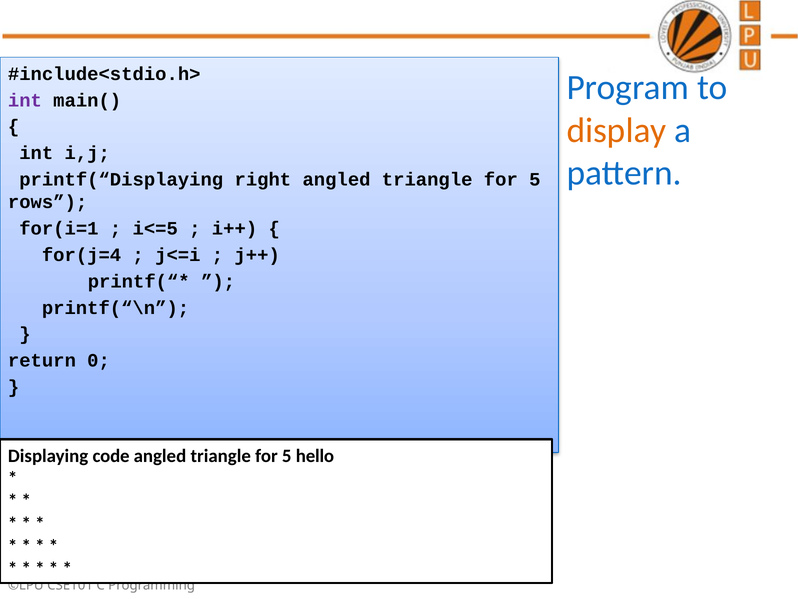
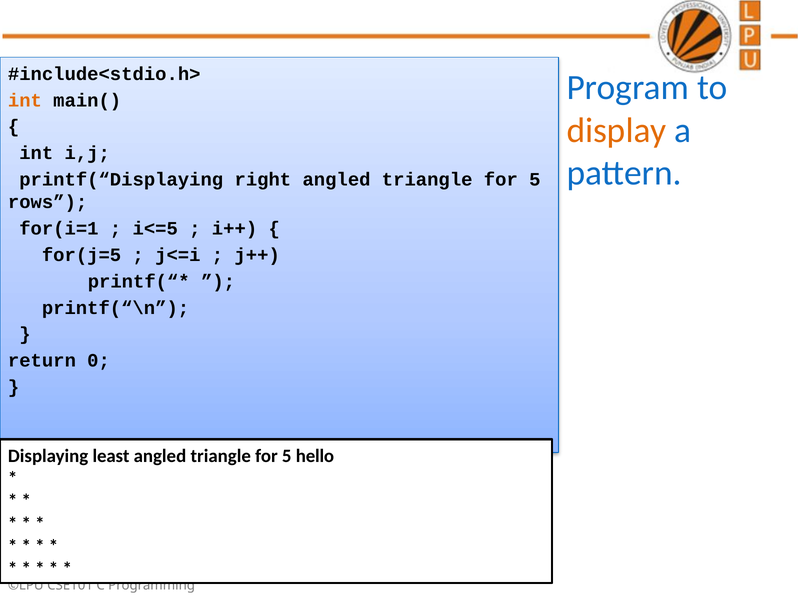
int colour: purple -> orange (25, 100)
for(j=4: for(j=4 -> for(j=5 (82, 255)
code: code -> least (111, 455)
